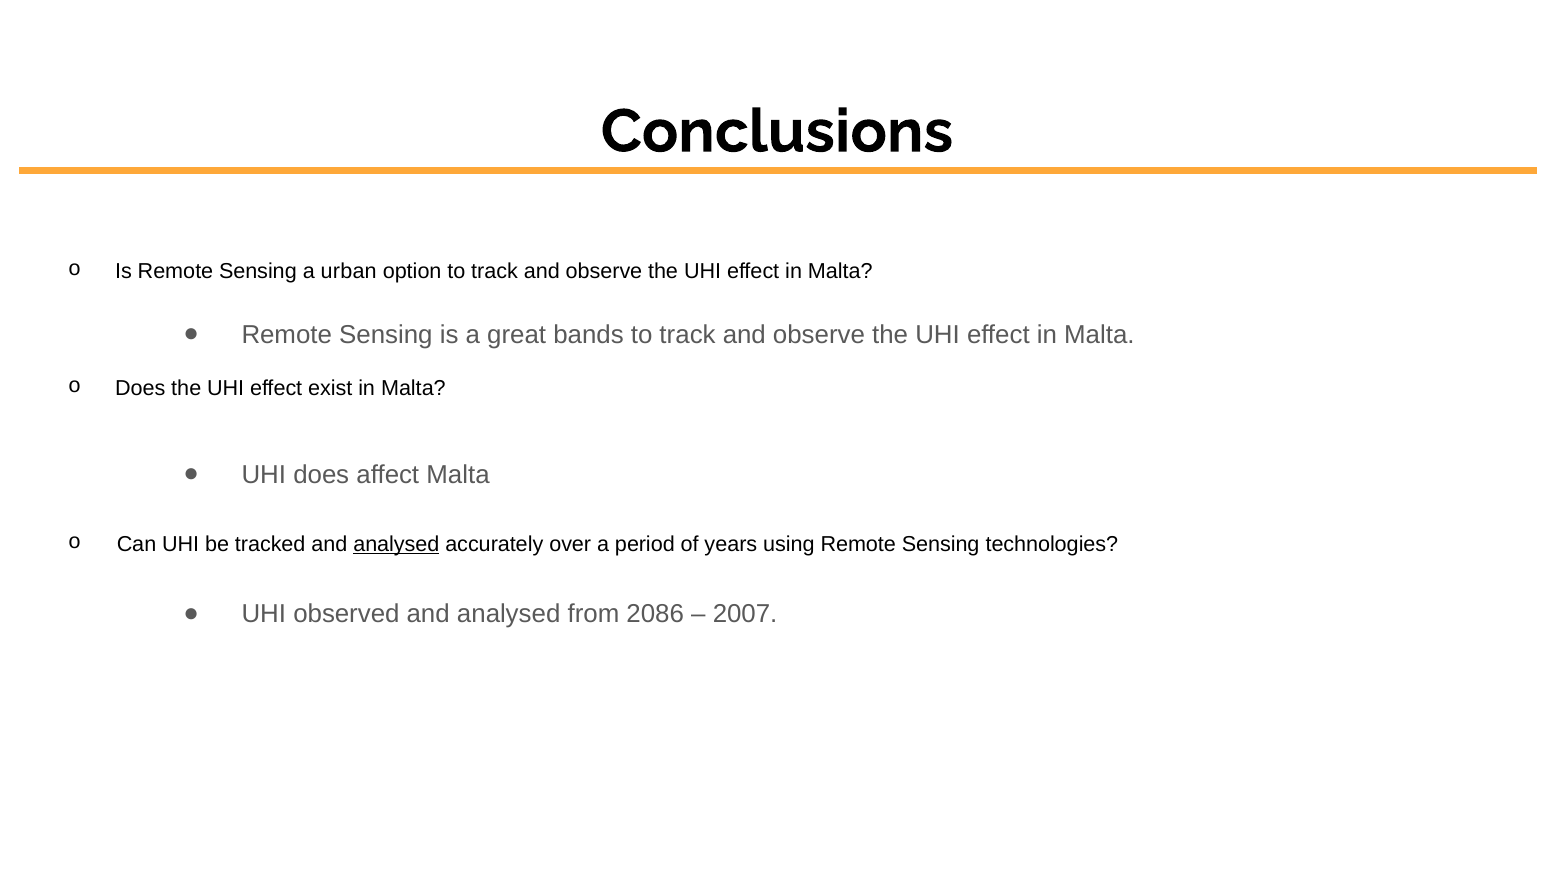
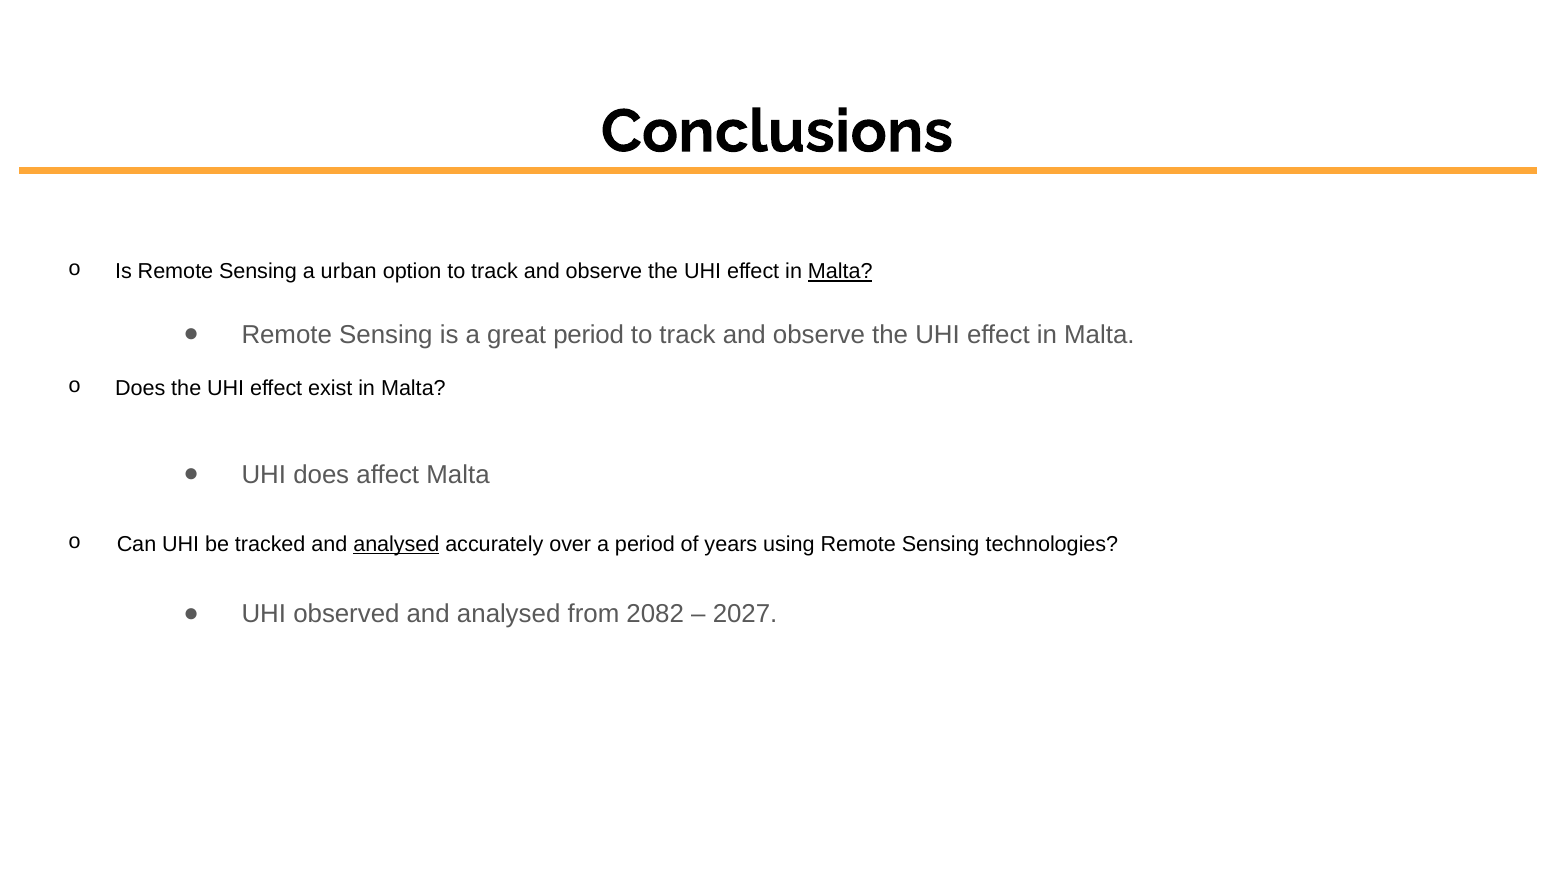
Malta underline: none -> present (840, 272)
great bands: bands -> period (589, 335)
2086: 2086 -> 2082 (655, 615)
2007: 2007 -> 2027 (745, 615)
